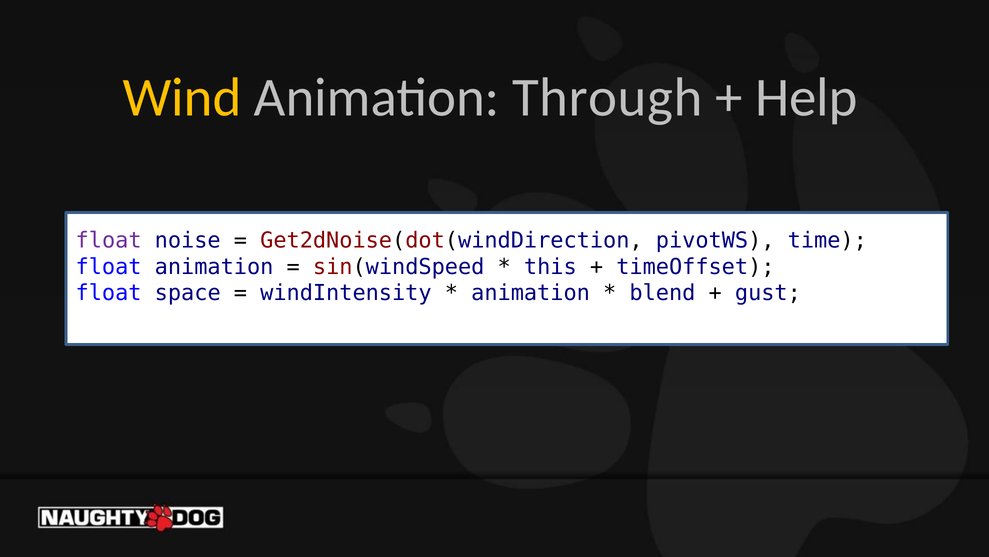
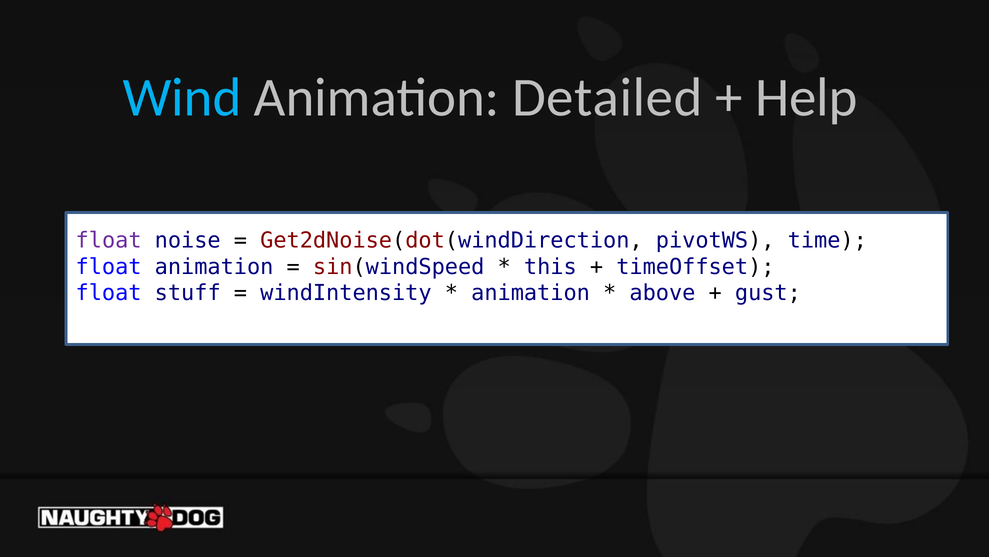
Wind colour: yellow -> light blue (182, 97)
Through: Through -> Detailed (607, 97)
space: space -> stuff (188, 293)
blend: blend -> above (662, 293)
